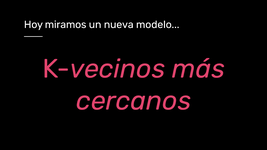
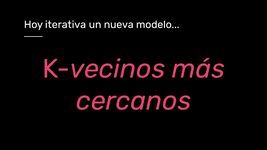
miramos: miramos -> iterativa (66, 25)
